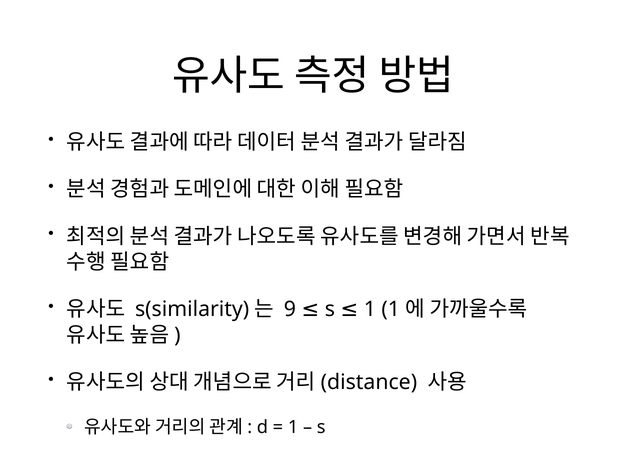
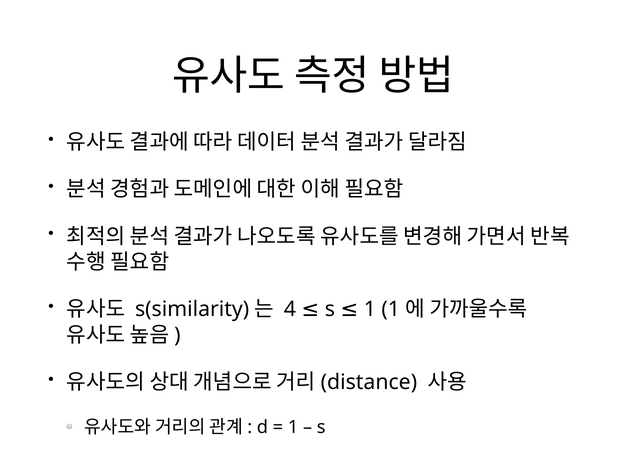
9: 9 -> 4 (290, 309)
